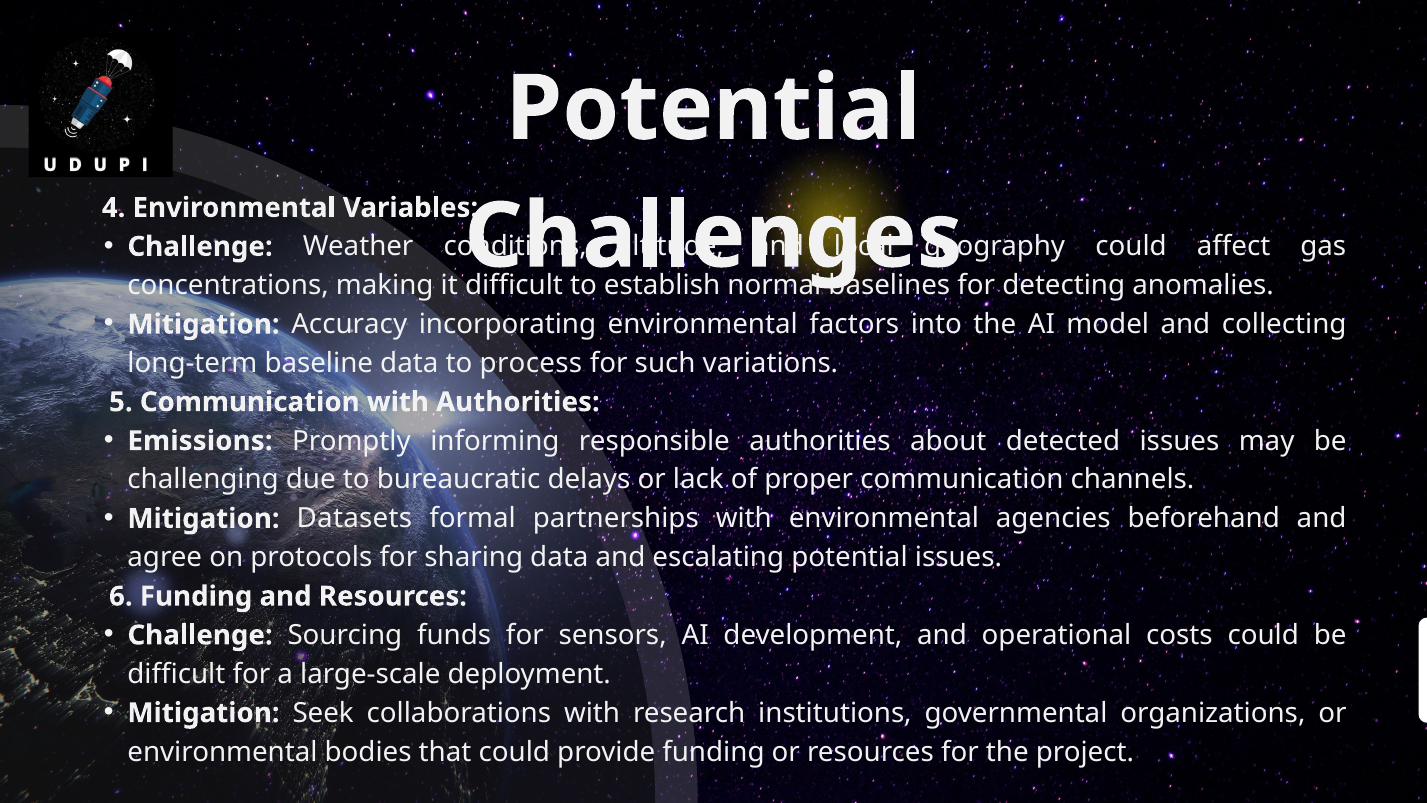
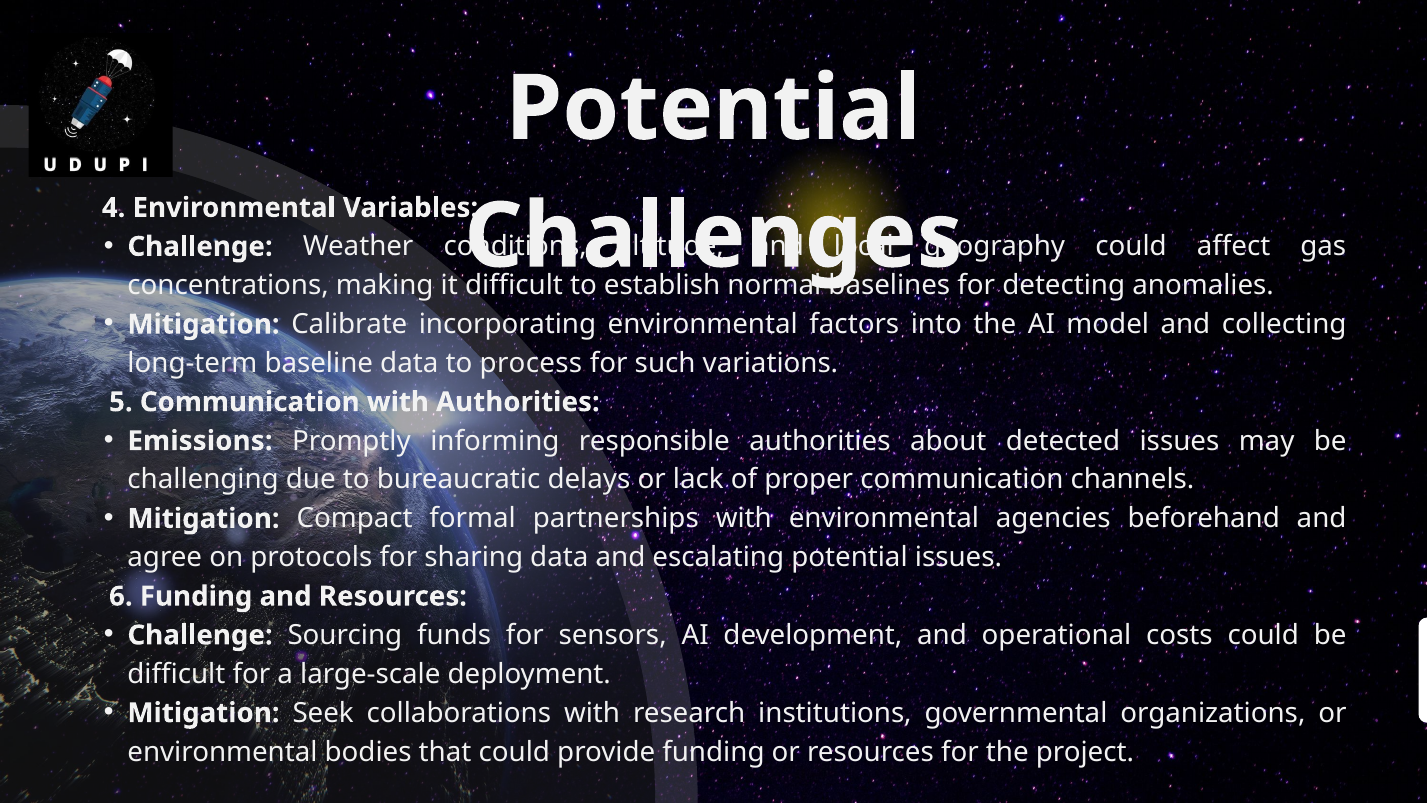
Accuracy: Accuracy -> Calibrate (349, 324)
Datasets: Datasets -> Compact (355, 518)
